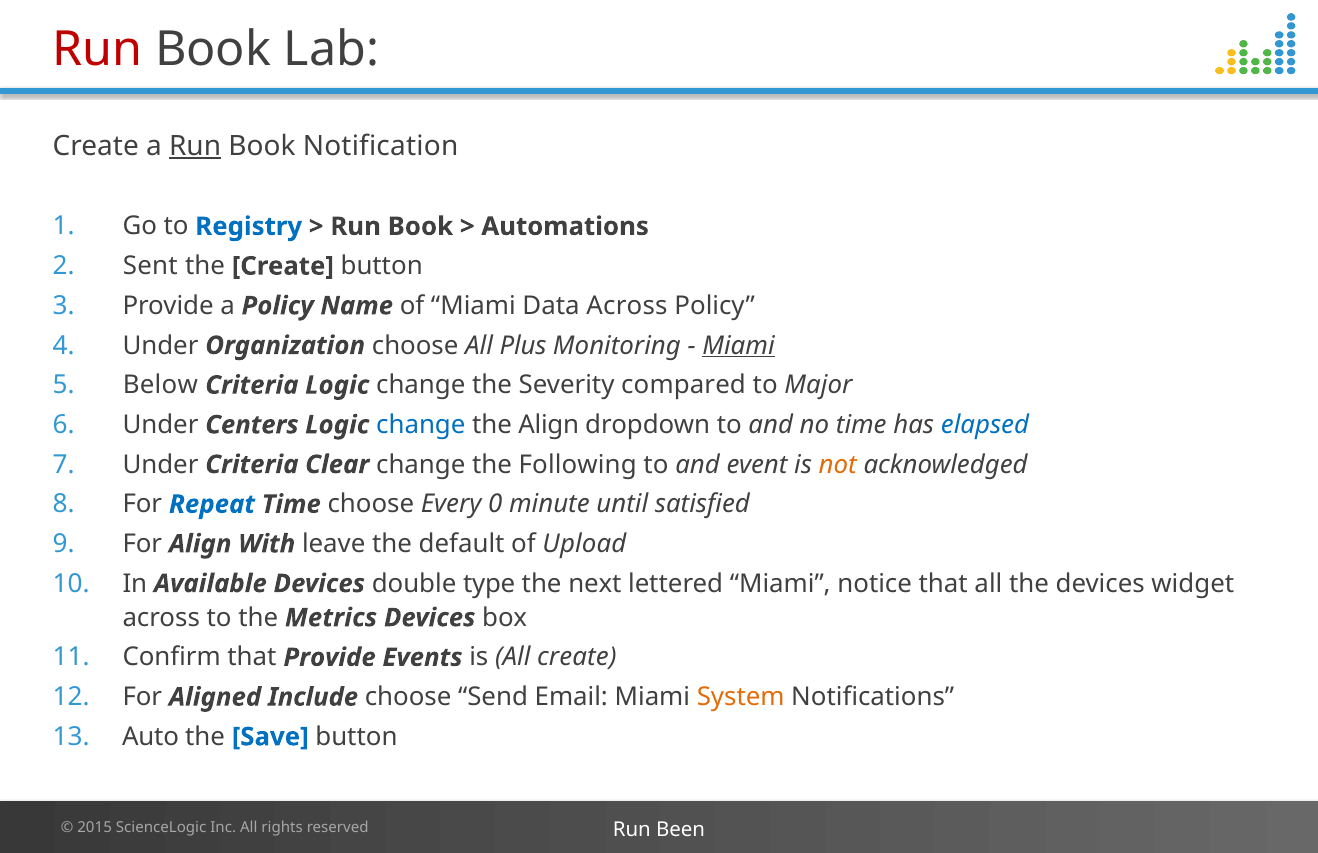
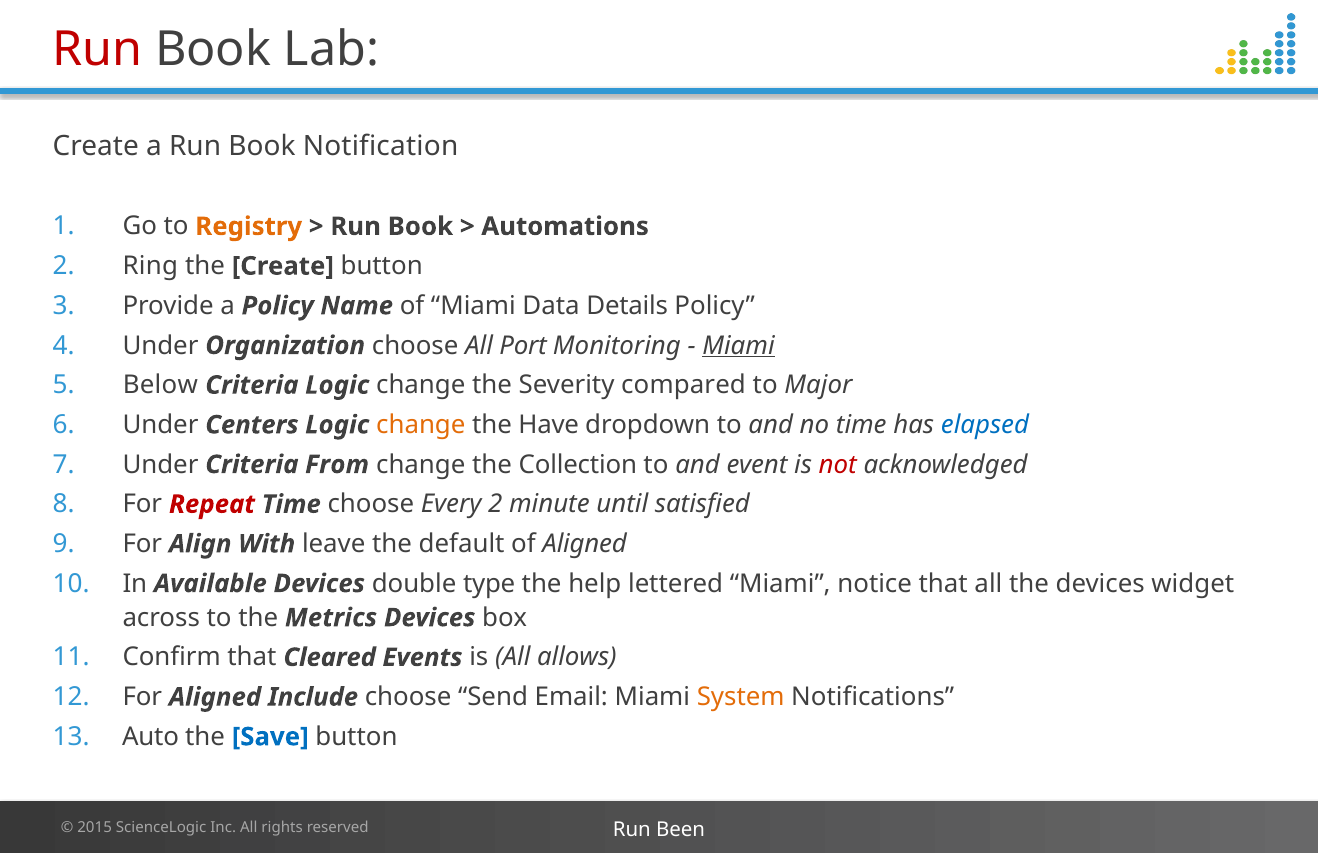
Run underline: present -> none (195, 146)
Registry colour: blue -> orange (249, 226)
Sent: Sent -> Ring (150, 266)
Data Across: Across -> Details (627, 306)
Plus: Plus -> Port (523, 345)
change colour: blue -> orange (421, 425)
the Align: Align -> Have (549, 425)
Clear: Clear -> From (337, 464)
Following: Following -> Collection (578, 464)
not colour: orange -> red (838, 464)
Repeat colour: blue -> red (212, 504)
Every 0: 0 -> 2 (495, 504)
of Upload: Upload -> Aligned (585, 544)
next: next -> help (595, 584)
that Provide: Provide -> Cleared (330, 657)
All create: create -> allows (577, 657)
